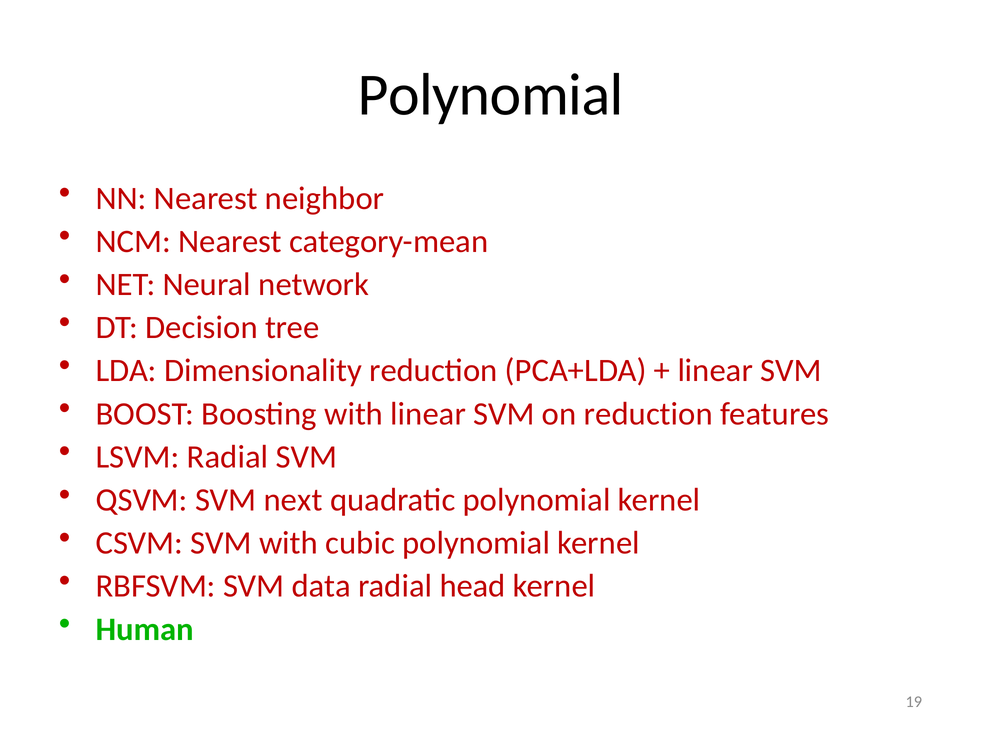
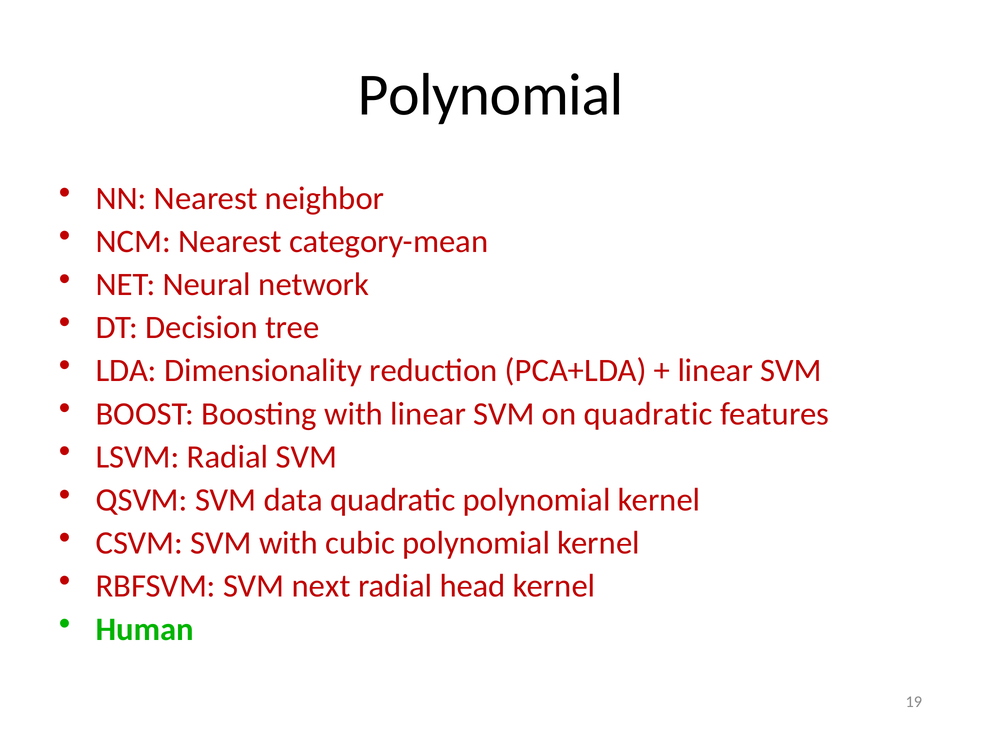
on reduction: reduction -> quadratic (648, 414)
next: next -> data (293, 500)
data: data -> next (321, 587)
